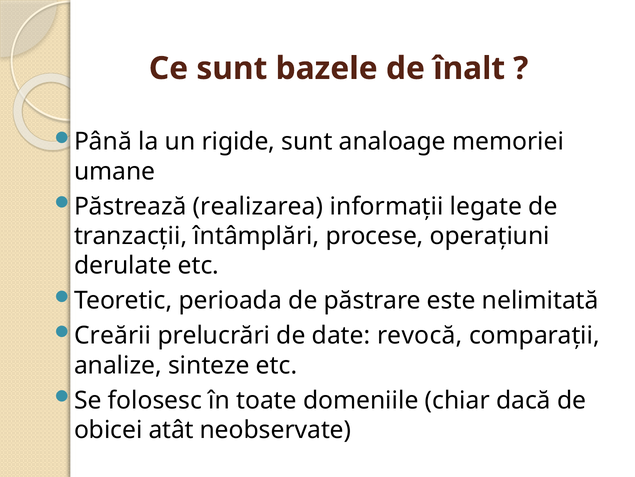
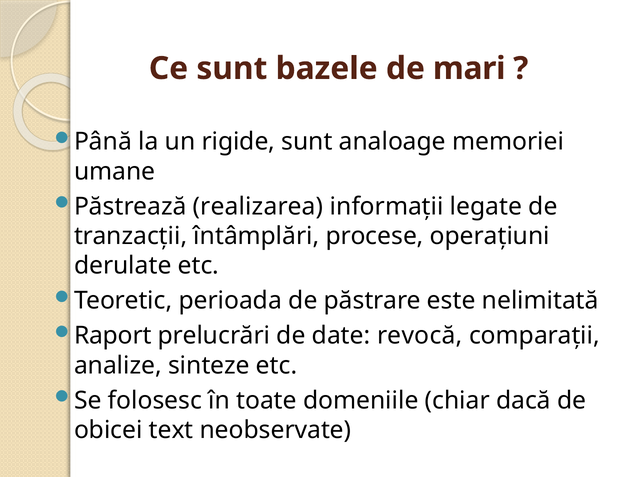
înalt: înalt -> mari (469, 68)
Creării: Creării -> Raport (113, 335)
atât: atât -> text (171, 429)
